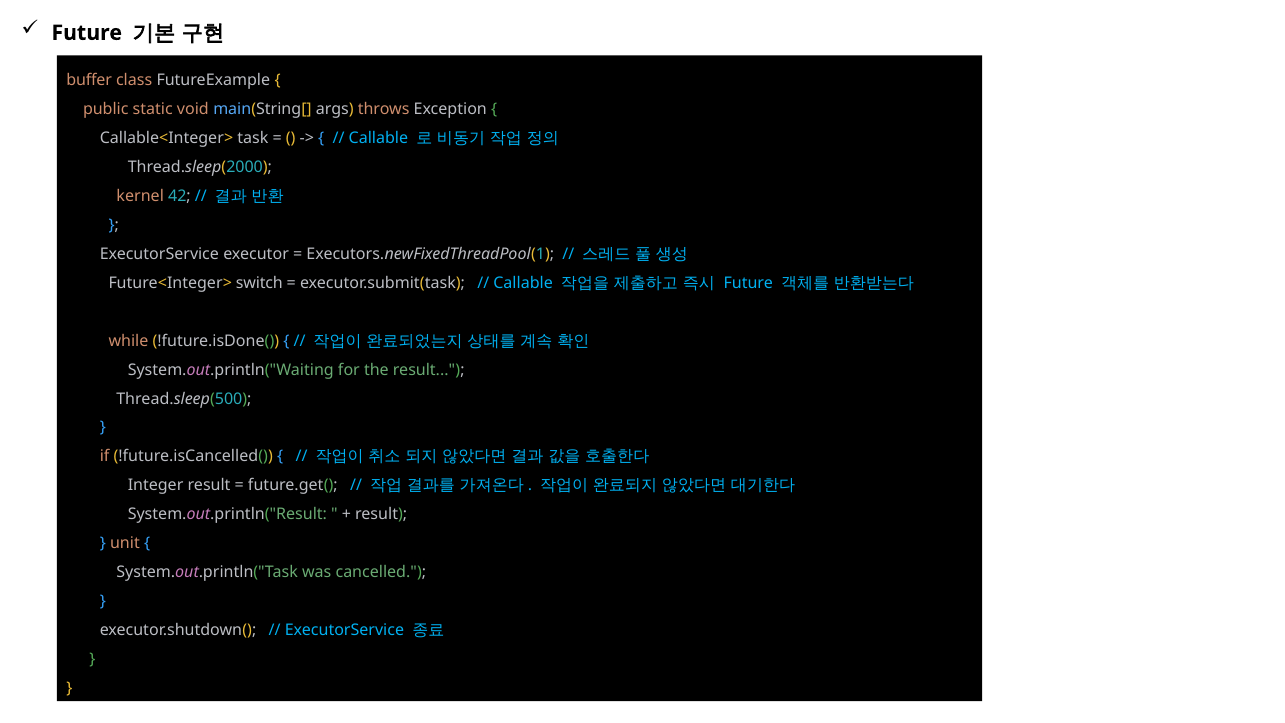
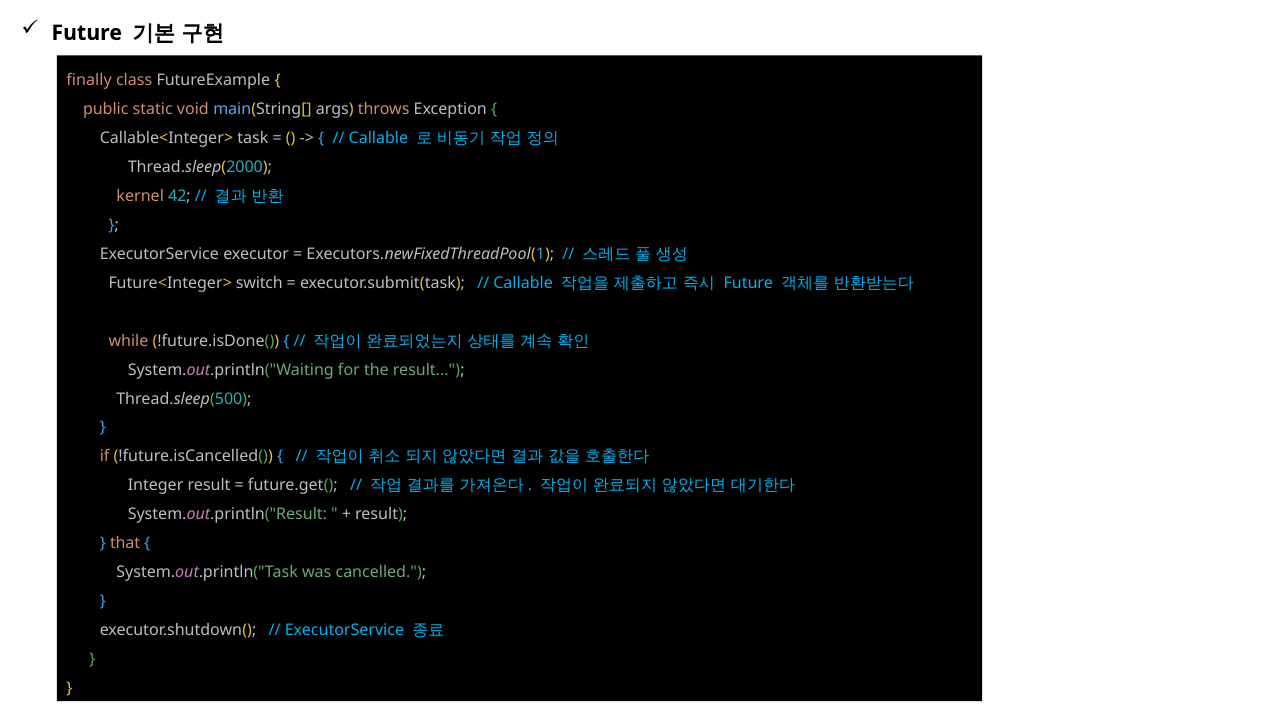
buffer: buffer -> finally (89, 81)
unit: unit -> that (125, 543)
